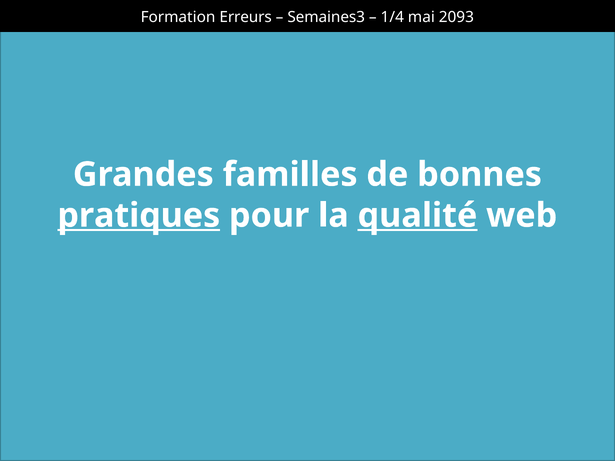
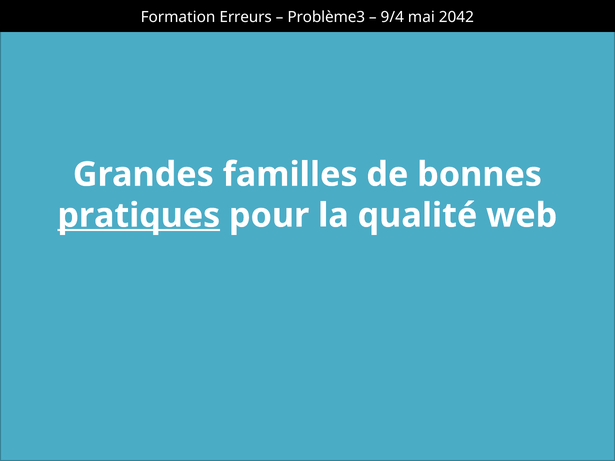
Semaines3: Semaines3 -> Problème3 (326, 17)
1/4: 1/4 -> 9/4 (392, 17)
2093: 2093 -> 2042 (456, 17)
qualité underline: present -> none (417, 216)
